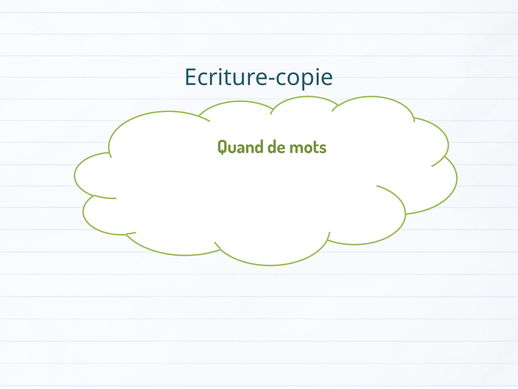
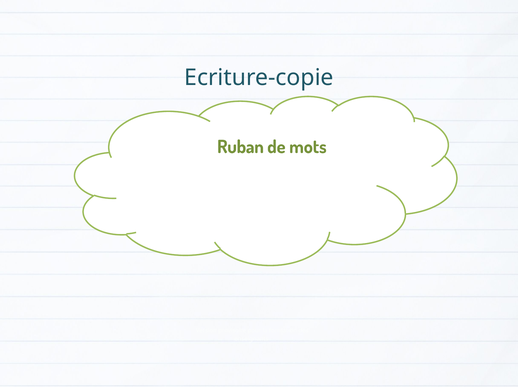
Quand: Quand -> Ruban (240, 147)
